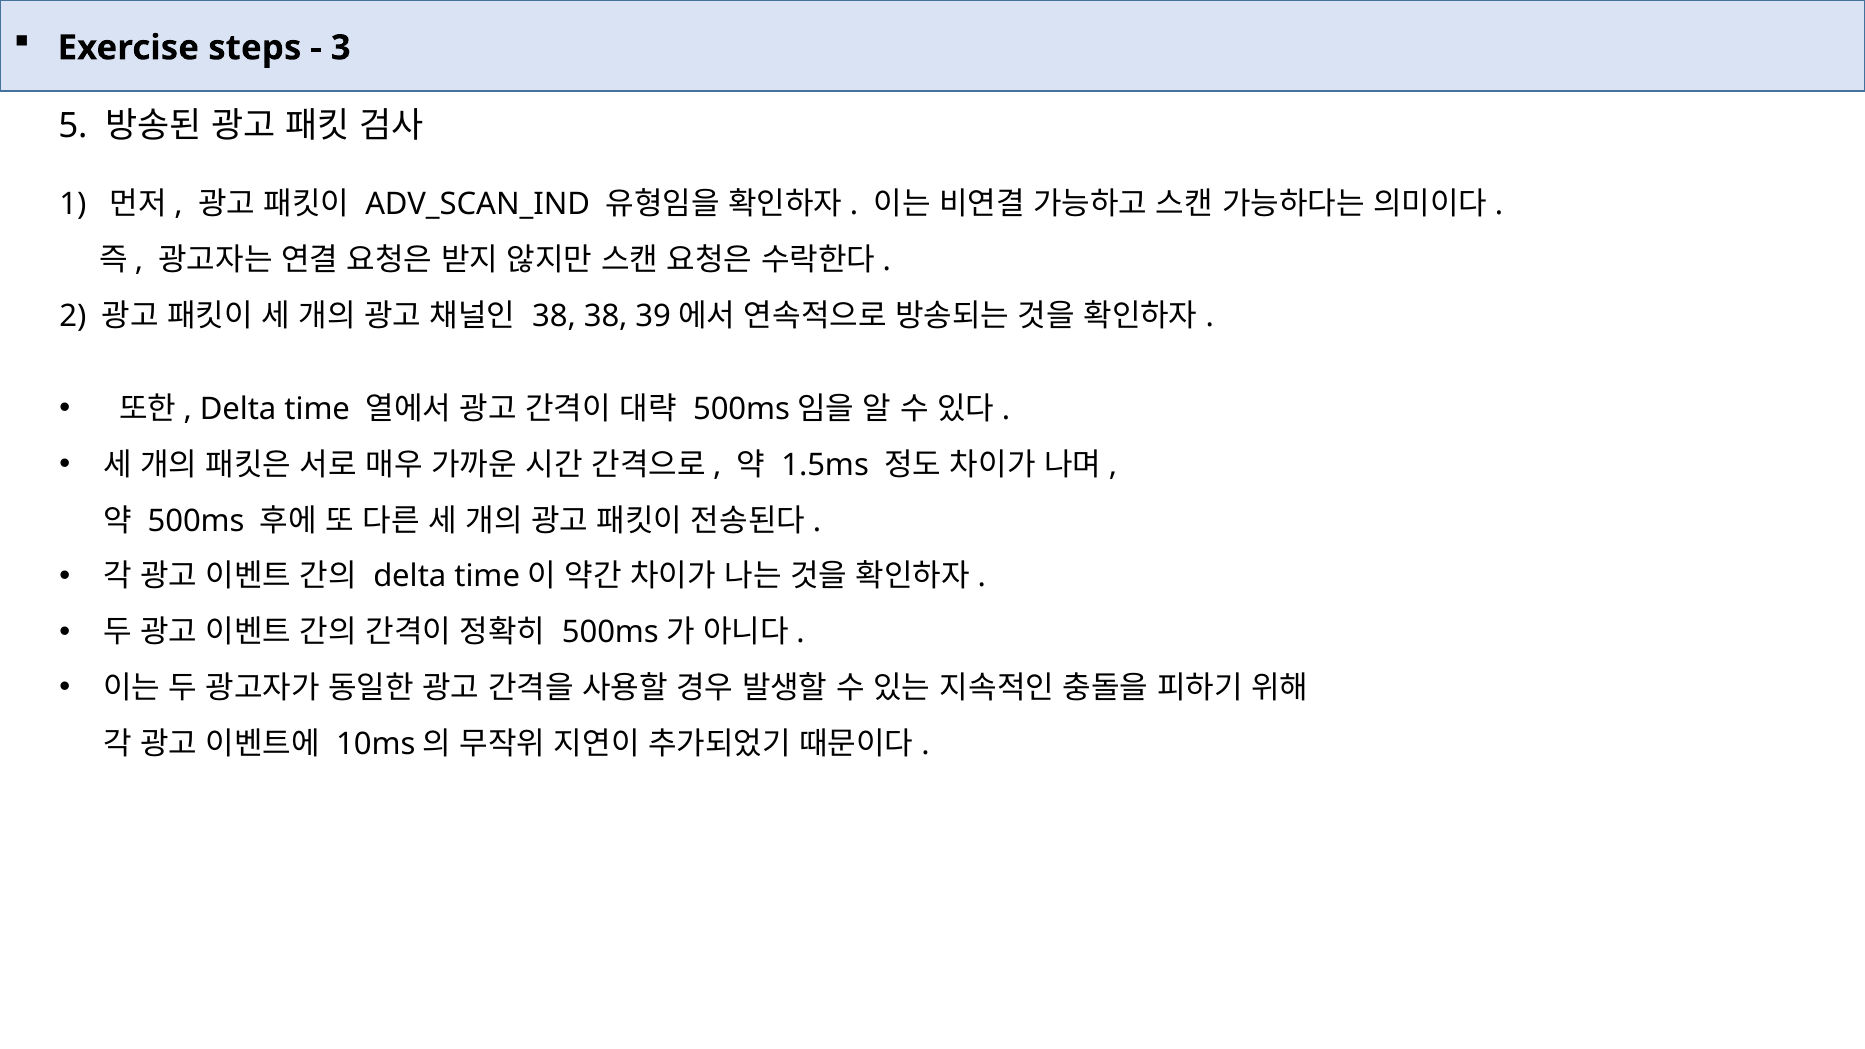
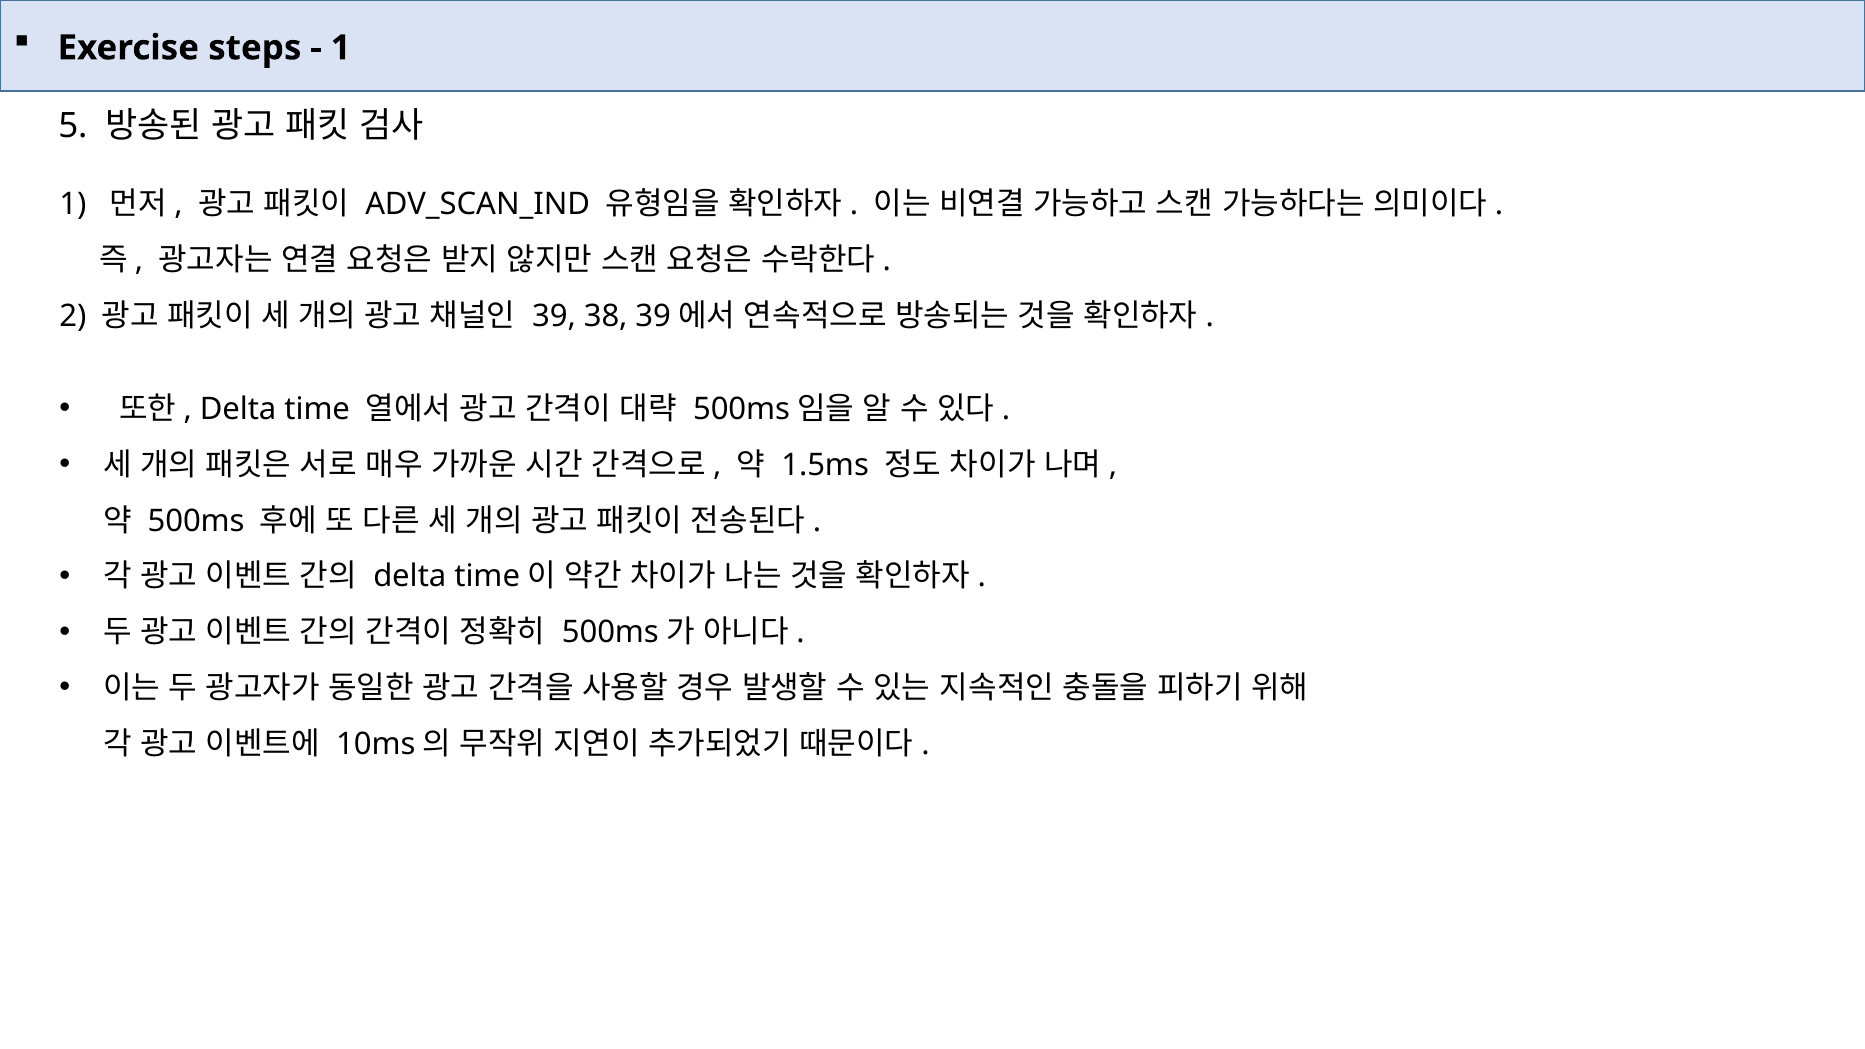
3: 3 -> 1 (341, 48)
38: 38 -> 39 (554, 316)
